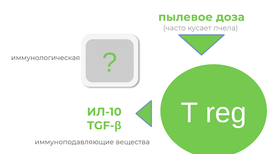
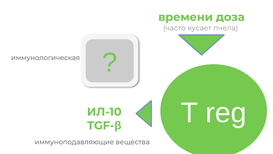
пылевое: пылевое -> времени (186, 17)
